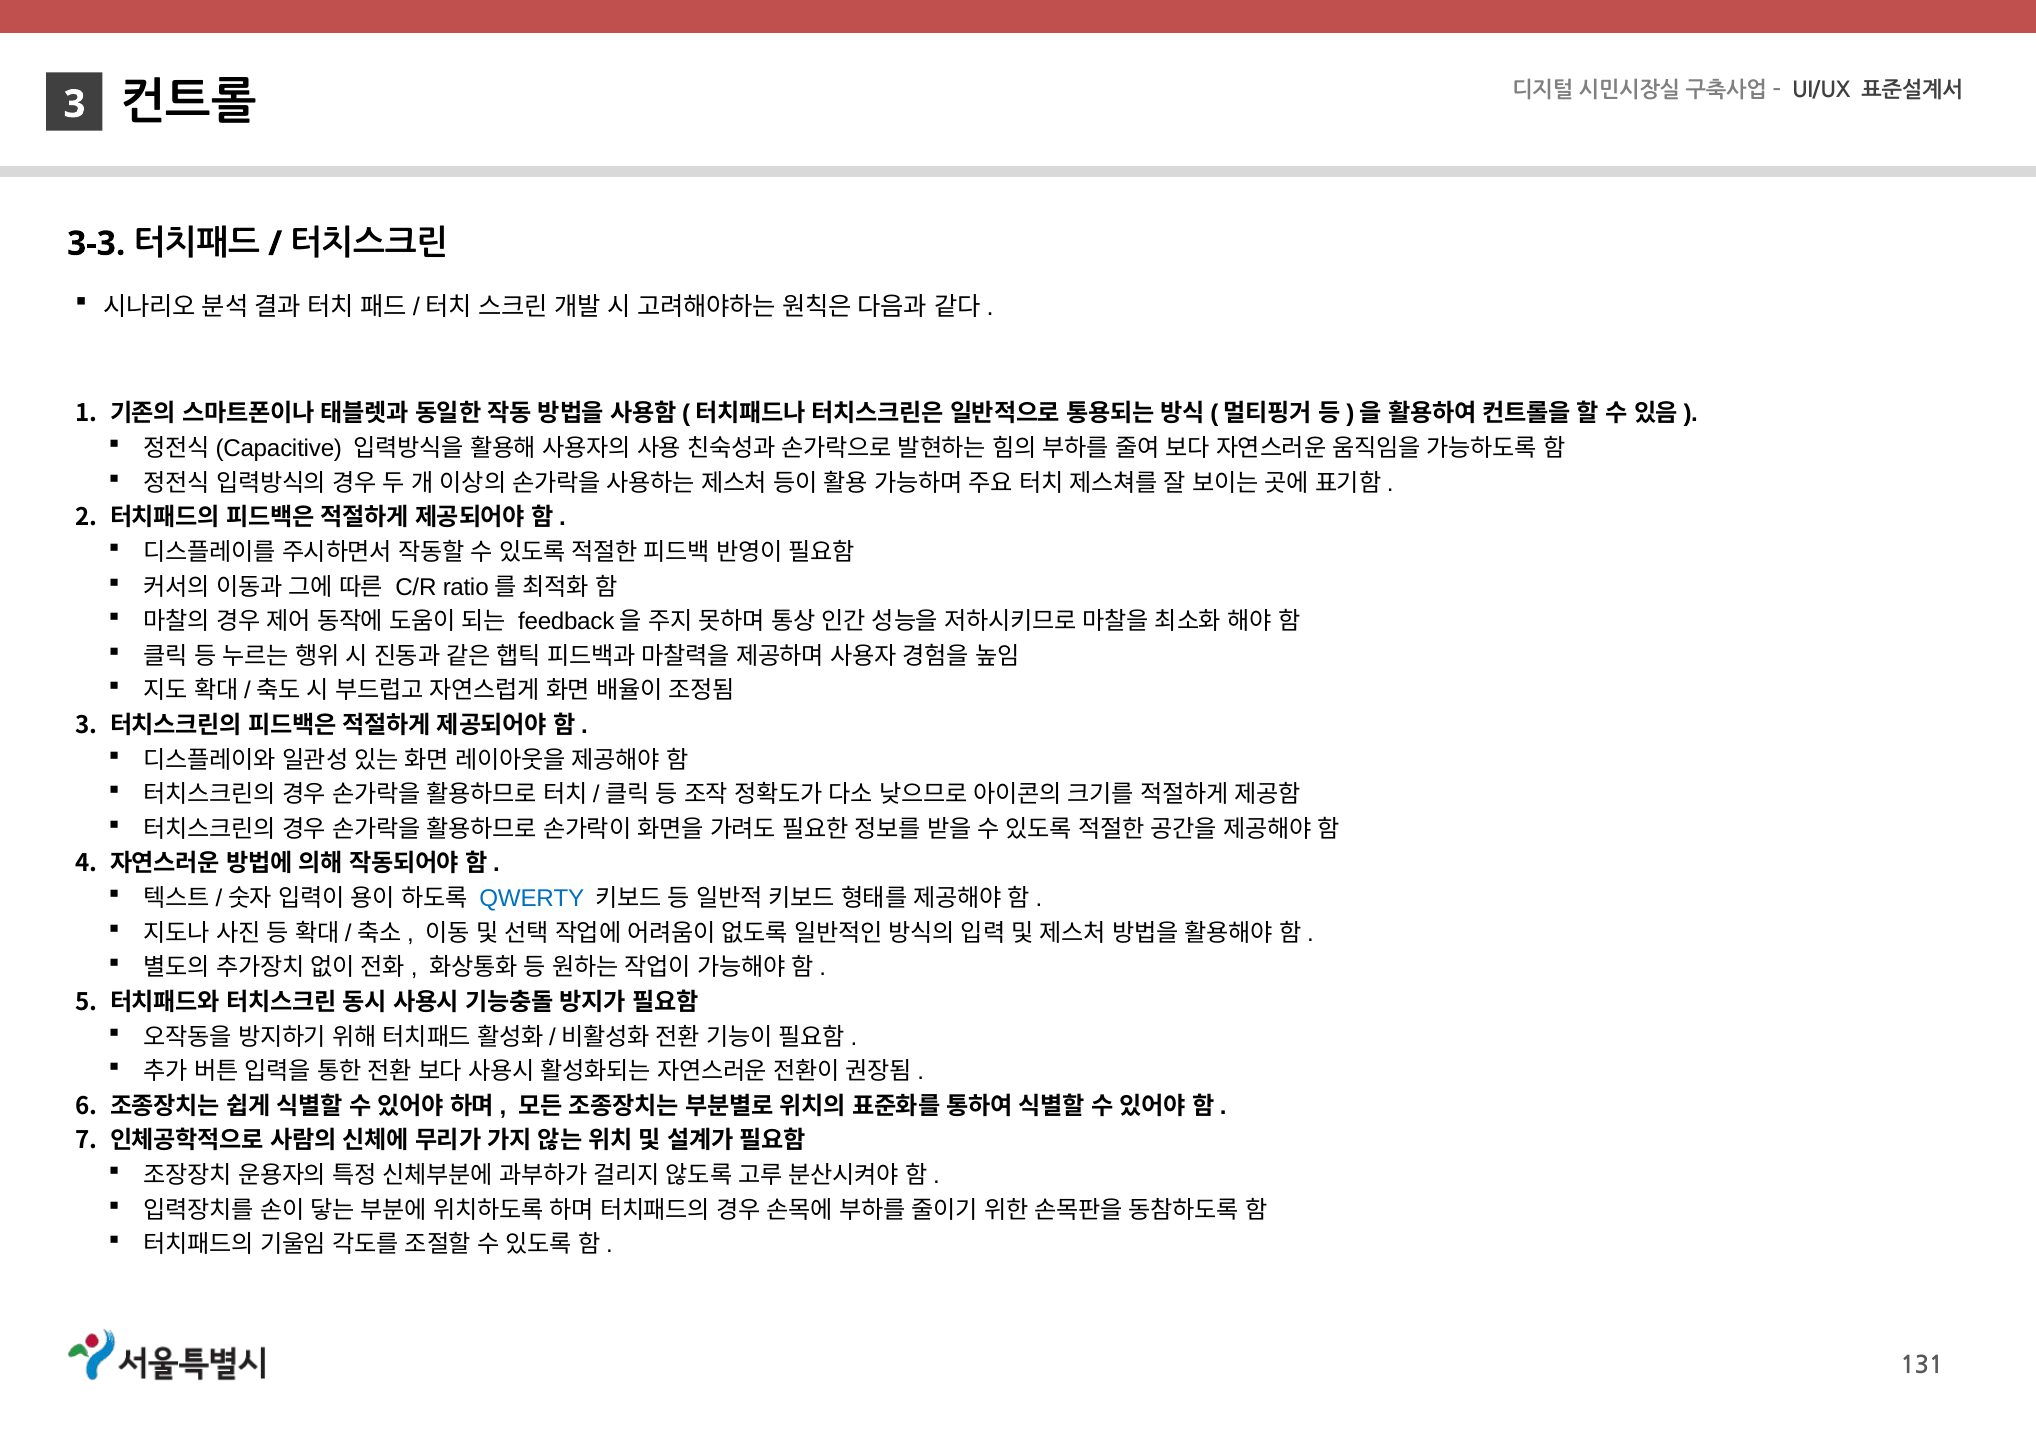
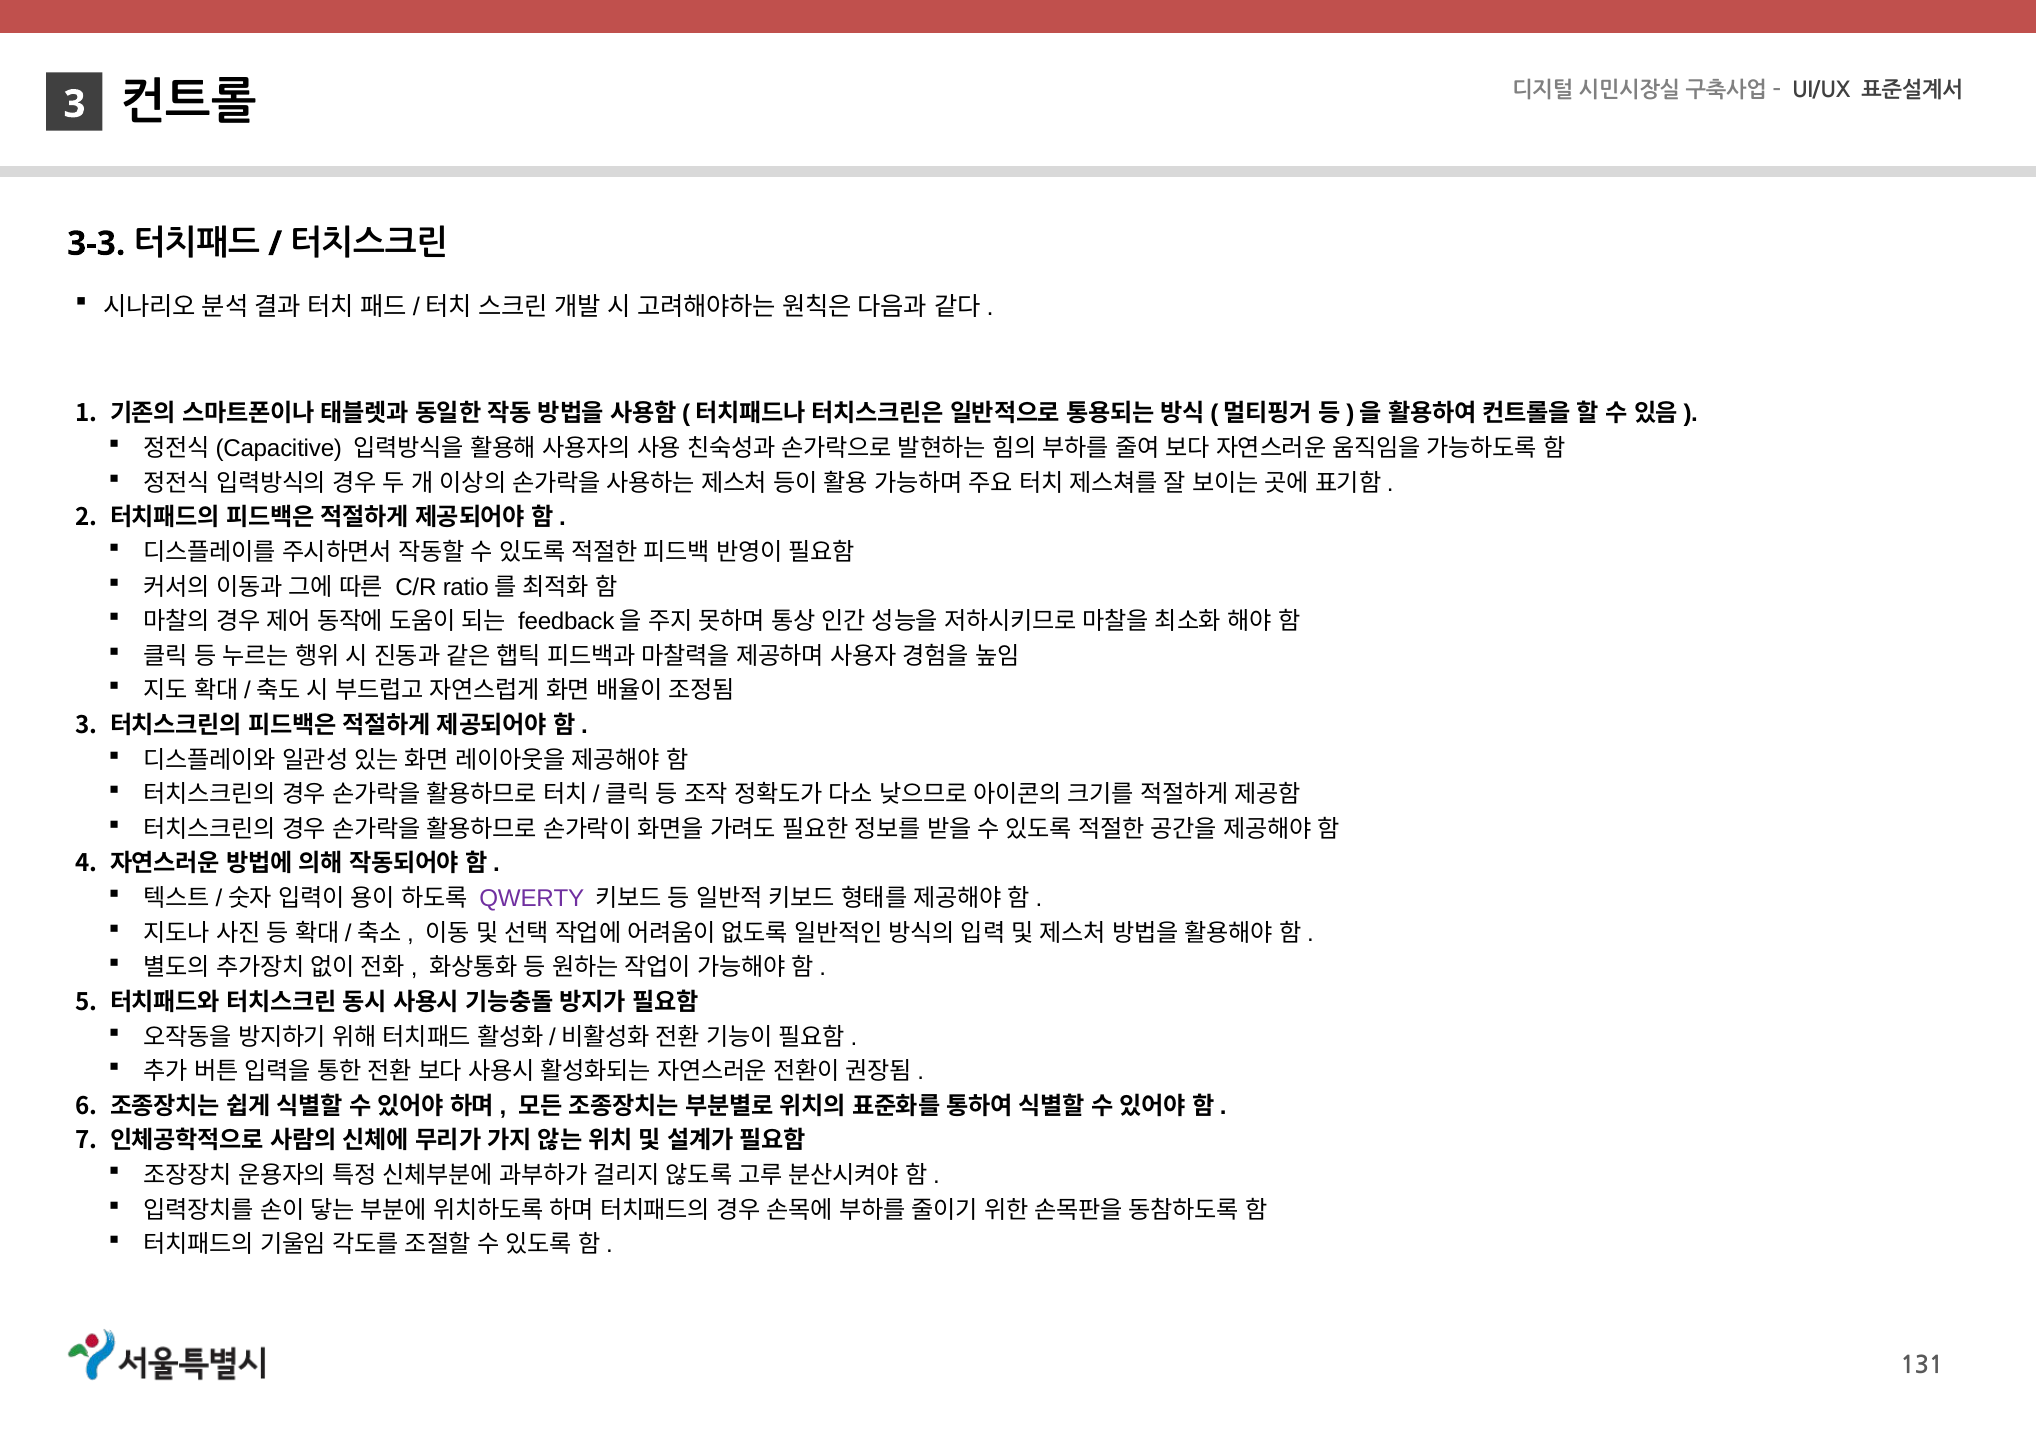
QWERTY colour: blue -> purple (532, 898)
